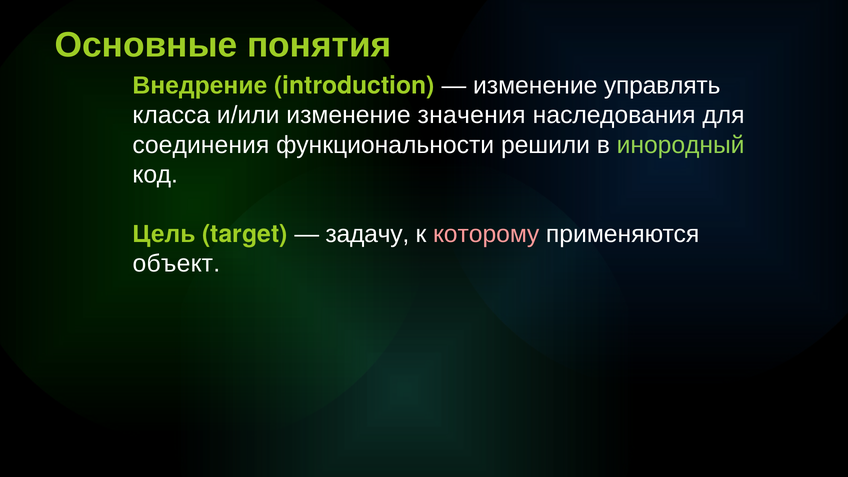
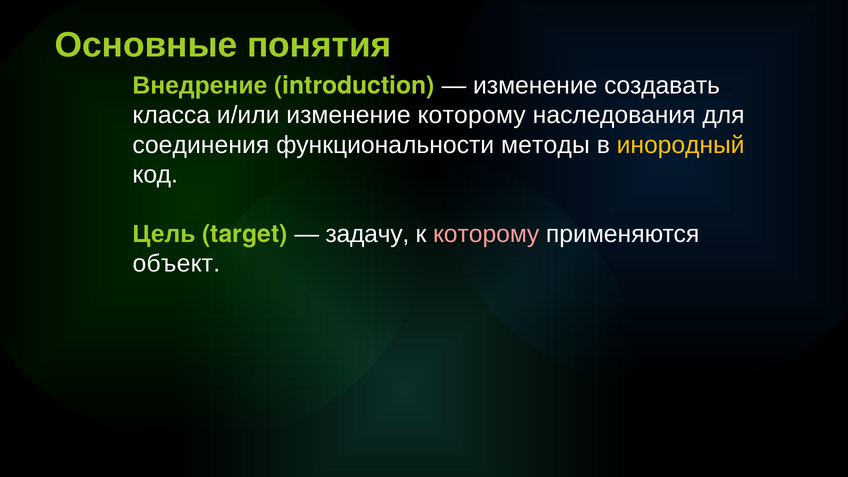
управлять: управлять -> создавать (662, 86)
изменение значения: значения -> которому (472, 115)
решили: решили -> методы (545, 145)
инородный colour: light green -> yellow (681, 145)
